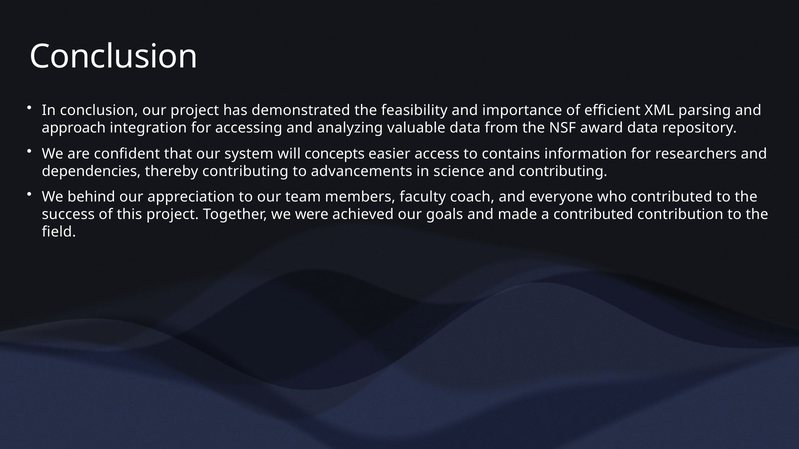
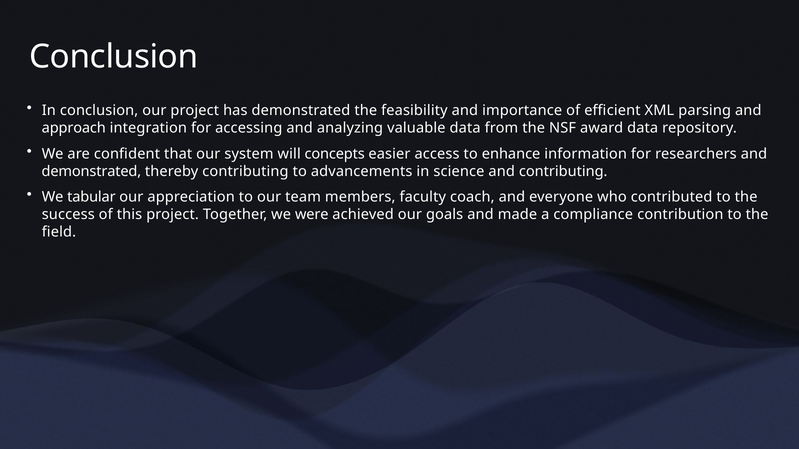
contains: contains -> enhance (511, 154)
dependencies: dependencies -> demonstrated (91, 171)
behind: behind -> tabular (91, 197)
a contributed: contributed -> compliance (593, 215)
